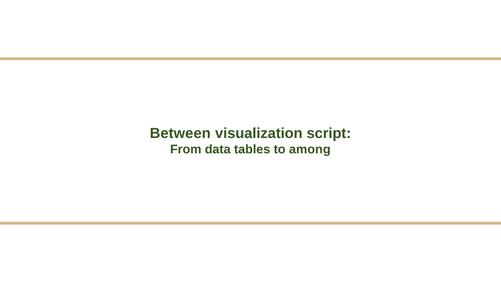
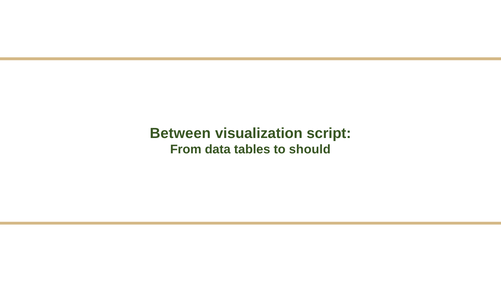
among: among -> should (310, 149)
